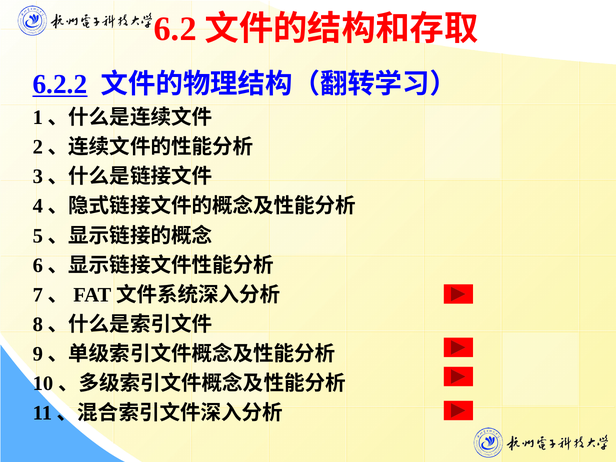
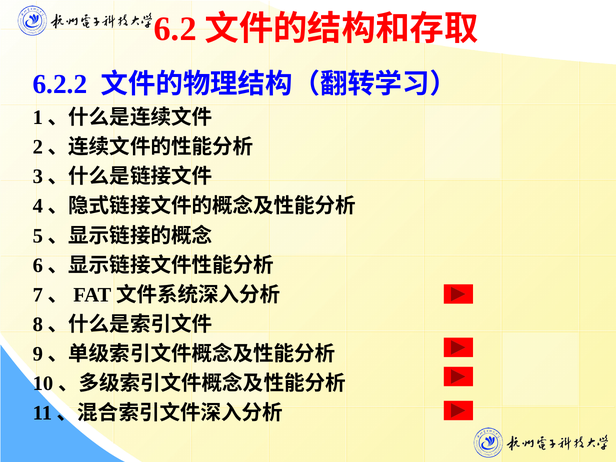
6.2.2 underline: present -> none (60, 84)
